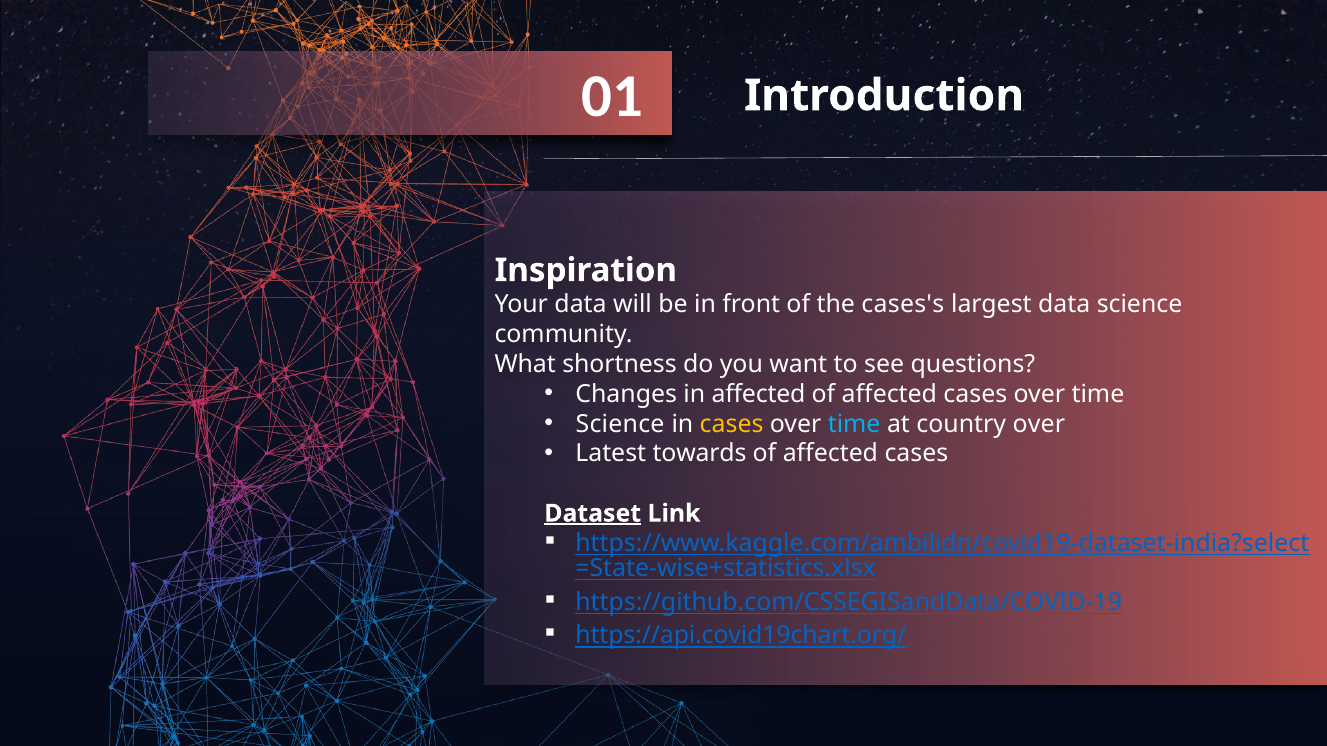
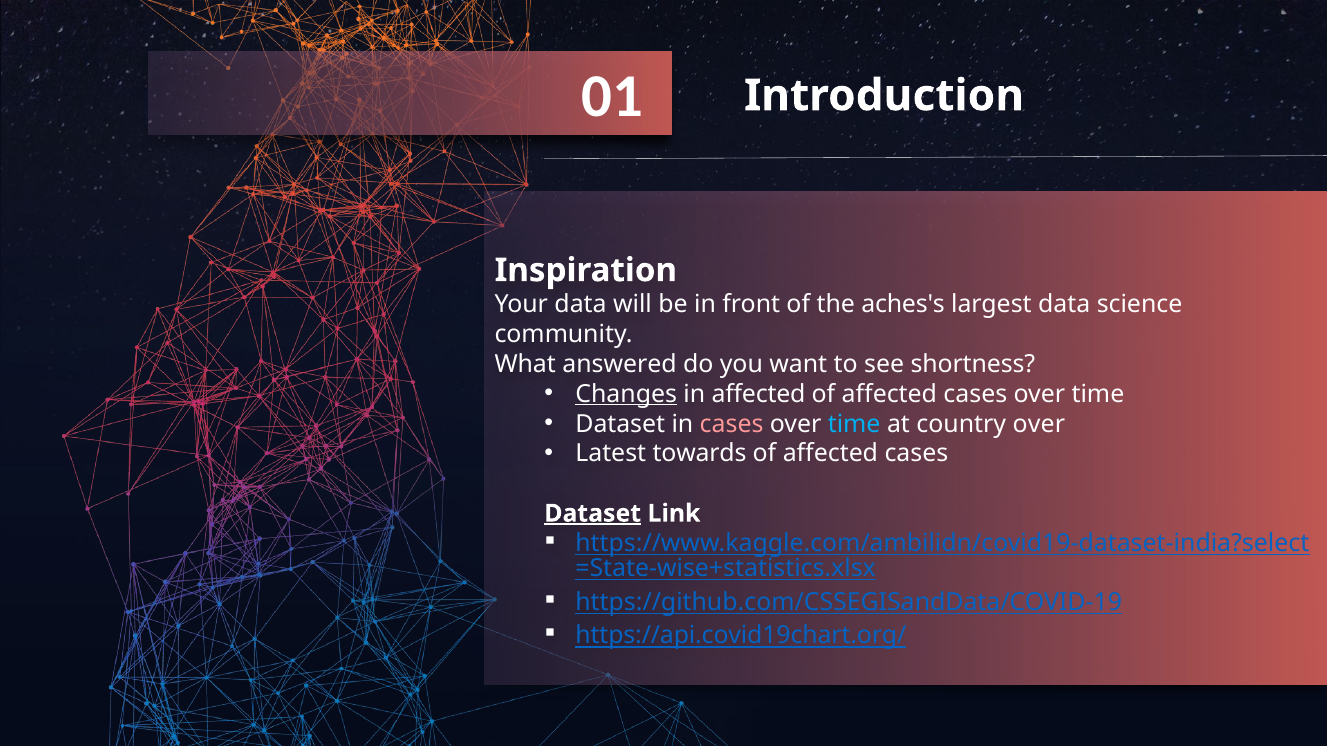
cases's: cases's -> aches's (903, 305)
shortness: shortness -> answered (619, 364)
questions: questions -> shortness (973, 364)
Changes underline: none -> present (626, 394)
Science: Science -> Dataset (620, 424)
cases colour: yellow -> pink (732, 424)
